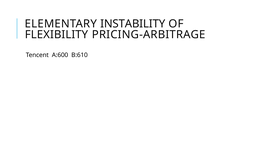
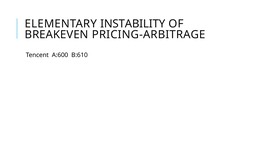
FLEXIBILITY: FLEXIBILITY -> BREAKEVEN (57, 35)
